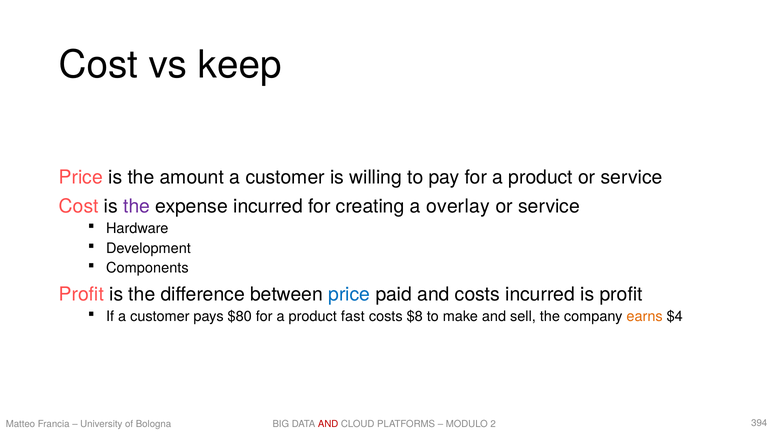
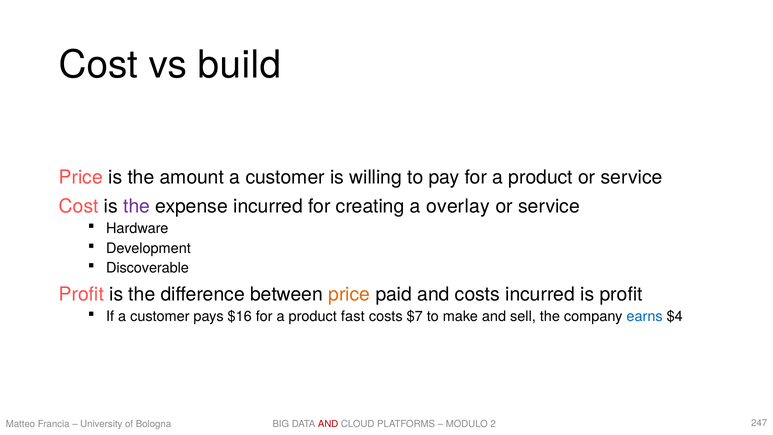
keep: keep -> build (240, 65)
Components: Components -> Discoverable (147, 268)
price colour: blue -> orange (349, 294)
$80: $80 -> $16 (240, 317)
$8: $8 -> $7 (415, 317)
earns colour: orange -> blue (645, 317)
394: 394 -> 247 (759, 423)
